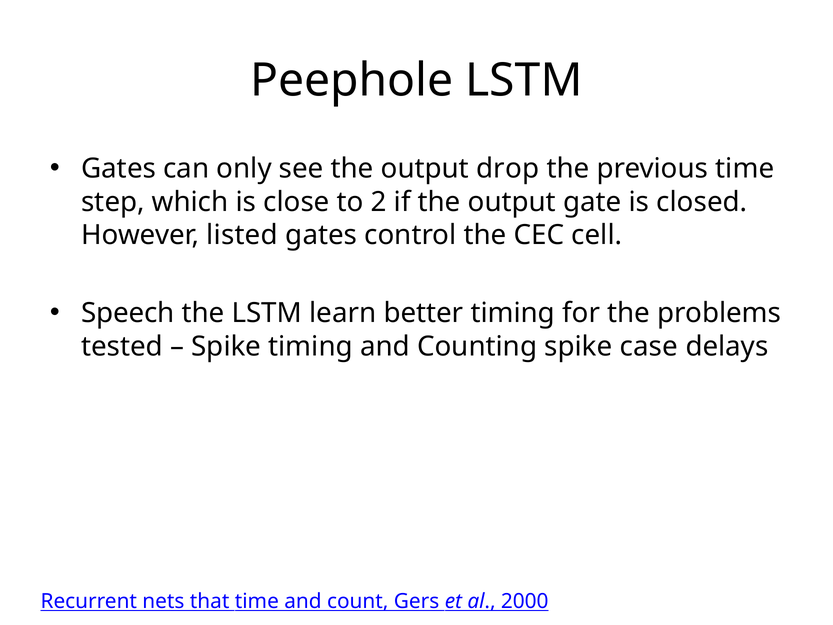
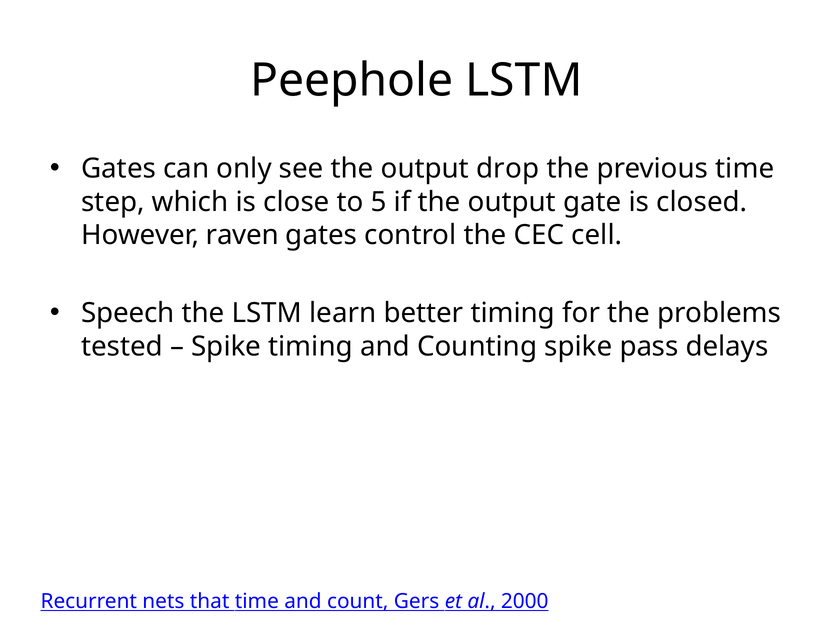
2: 2 -> 5 (379, 202)
listed: listed -> raven (242, 235)
case: case -> pass (649, 346)
